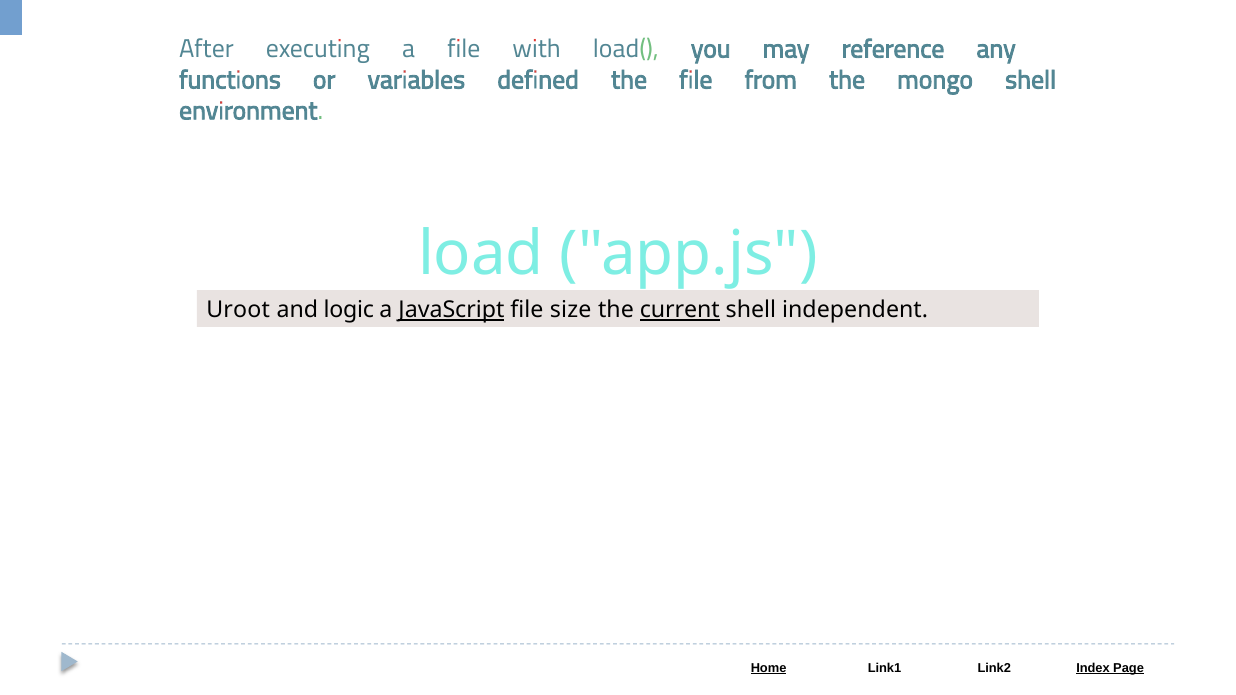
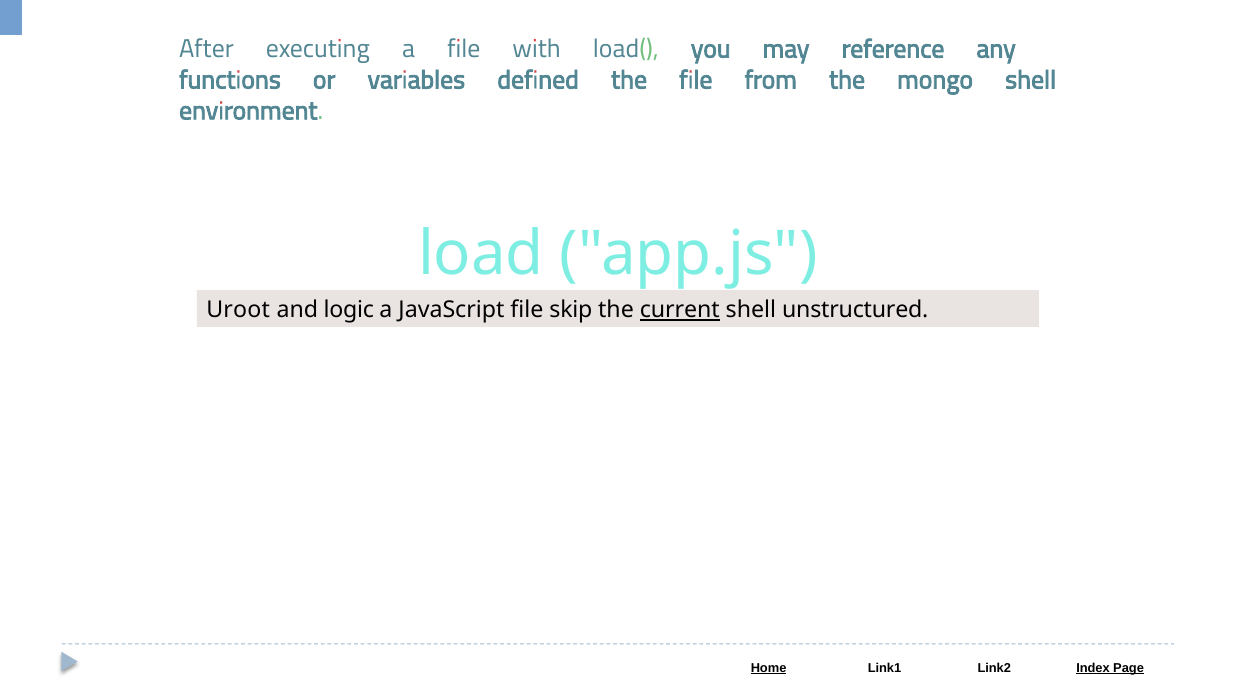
JavaScript underline: present -> none (451, 310)
size: size -> skip (571, 310)
independent: independent -> unstructured (855, 310)
